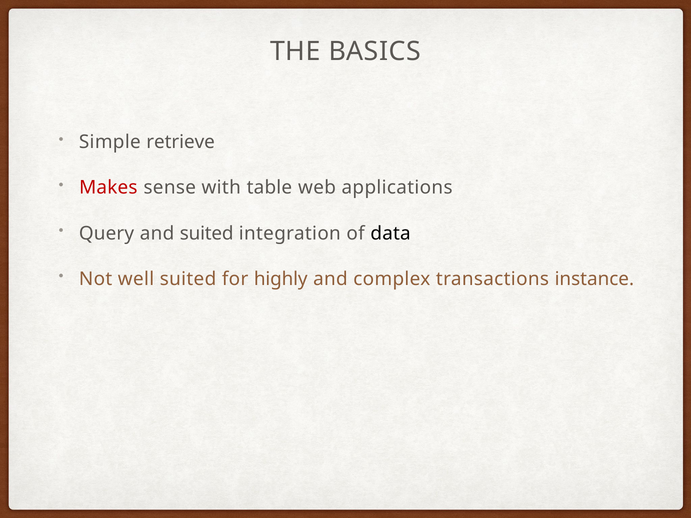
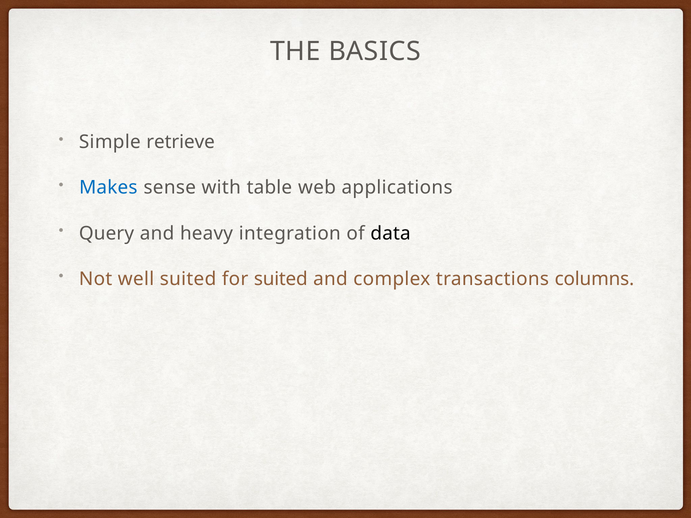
Makes colour: red -> blue (108, 188)
and suited: suited -> heavy (206, 233)
for highly: highly -> suited (281, 279)
instance: instance -> columns (594, 279)
